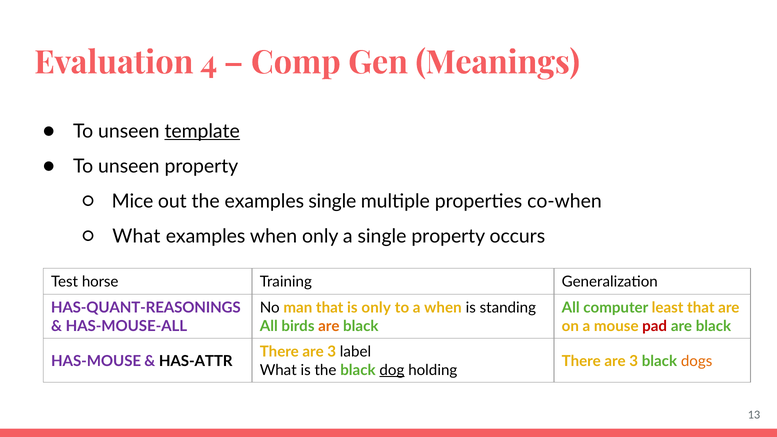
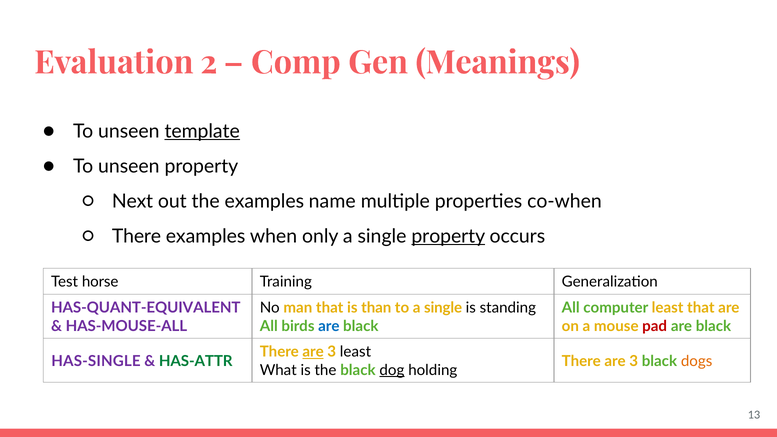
4: 4 -> 2 (209, 63)
Mice: Mice -> Next (133, 201)
examples single: single -> name (332, 201)
What: What -> There (137, 236)
property underline: none -> present (448, 236)
HAS-QUANT-REASONINGS: HAS-QUANT-REASONINGS -> HAS-QUANT-EQUIVALENT (146, 308)
is only: only -> than (376, 308)
to a when: when -> single (443, 308)
are colour: orange -> blue (329, 326)
are underline: none -> present (313, 352)
3 label: label -> least (355, 352)
HAS-MOUSE: HAS-MOUSE -> HAS-SINGLE (96, 361)
HAS-ATTR colour: black -> green (196, 361)
